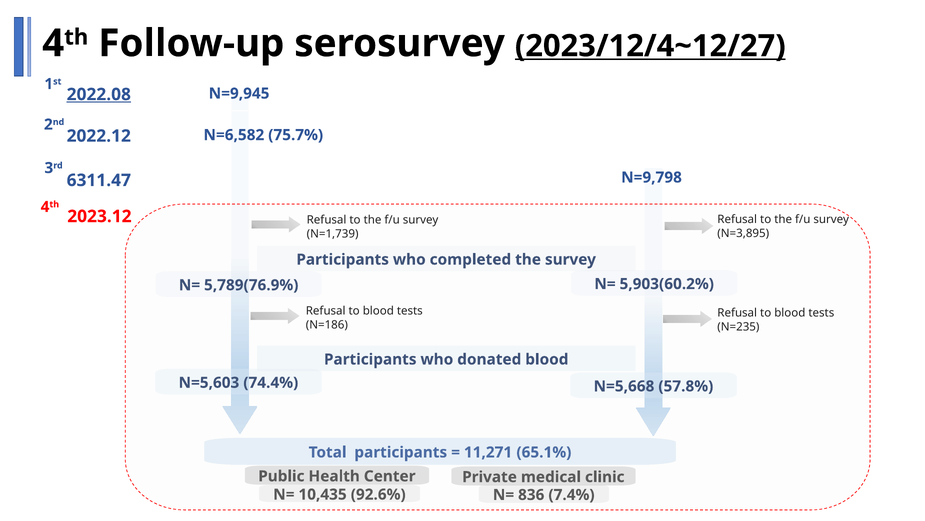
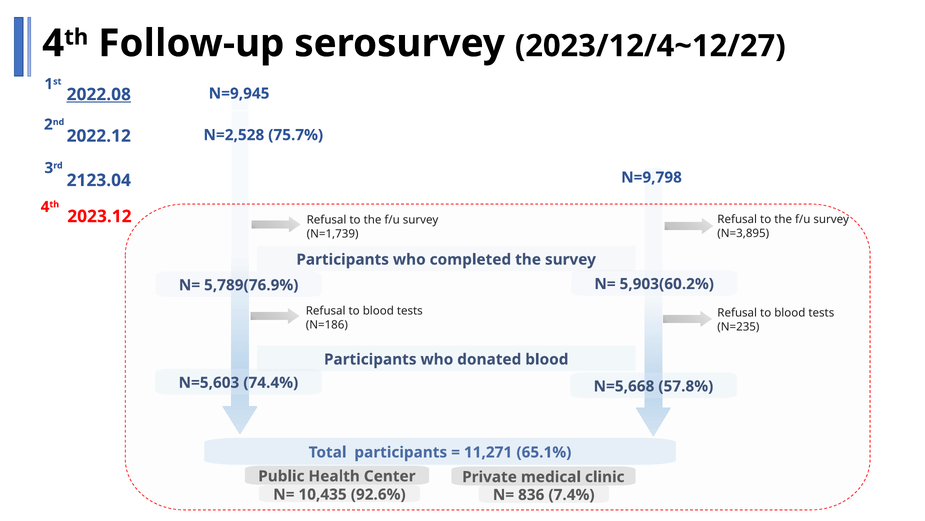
2023/12/4~12/27 underline: present -> none (650, 46)
N=6,582: N=6,582 -> N=2,528 (234, 135)
6311.47: 6311.47 -> 2123.04 (99, 180)
